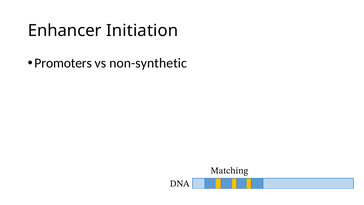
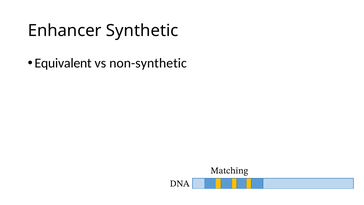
Initiation: Initiation -> Synthetic (142, 31)
Promoters: Promoters -> Equivalent (63, 63)
